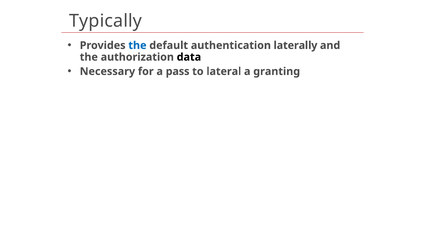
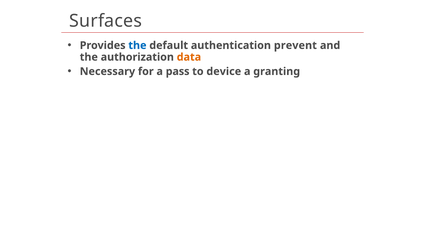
Typically: Typically -> Surfaces (106, 21)
laterally: laterally -> prevent (295, 45)
data colour: black -> orange (189, 57)
lateral: lateral -> device (224, 71)
